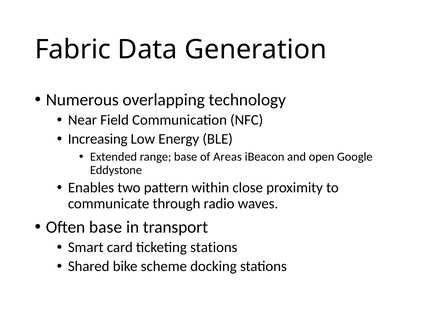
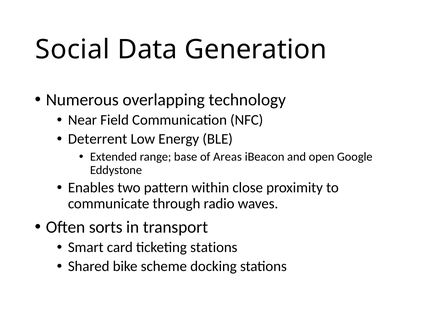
Fabric: Fabric -> Social (73, 50)
Increasing: Increasing -> Deterrent (98, 139)
Often base: base -> sorts (106, 227)
